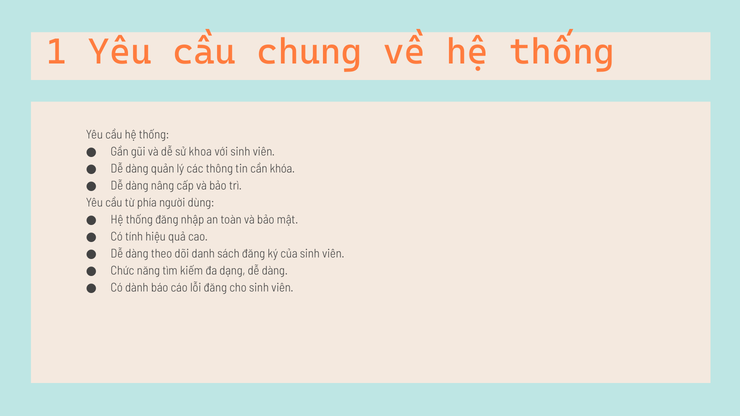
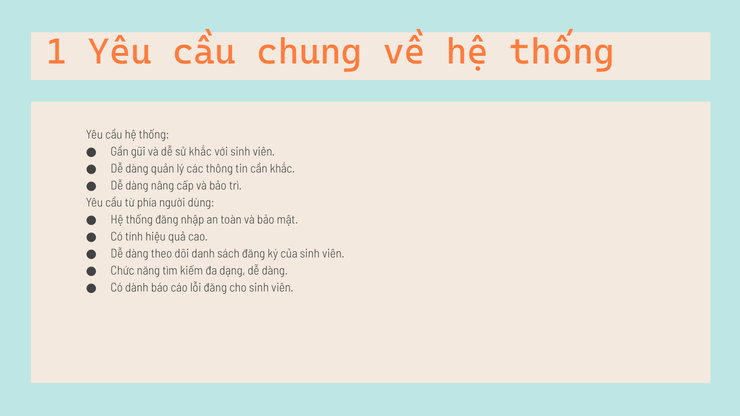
sử khoa: khoa -> khắc (200, 152)
cần khóa: khóa -> khắc (282, 169)
